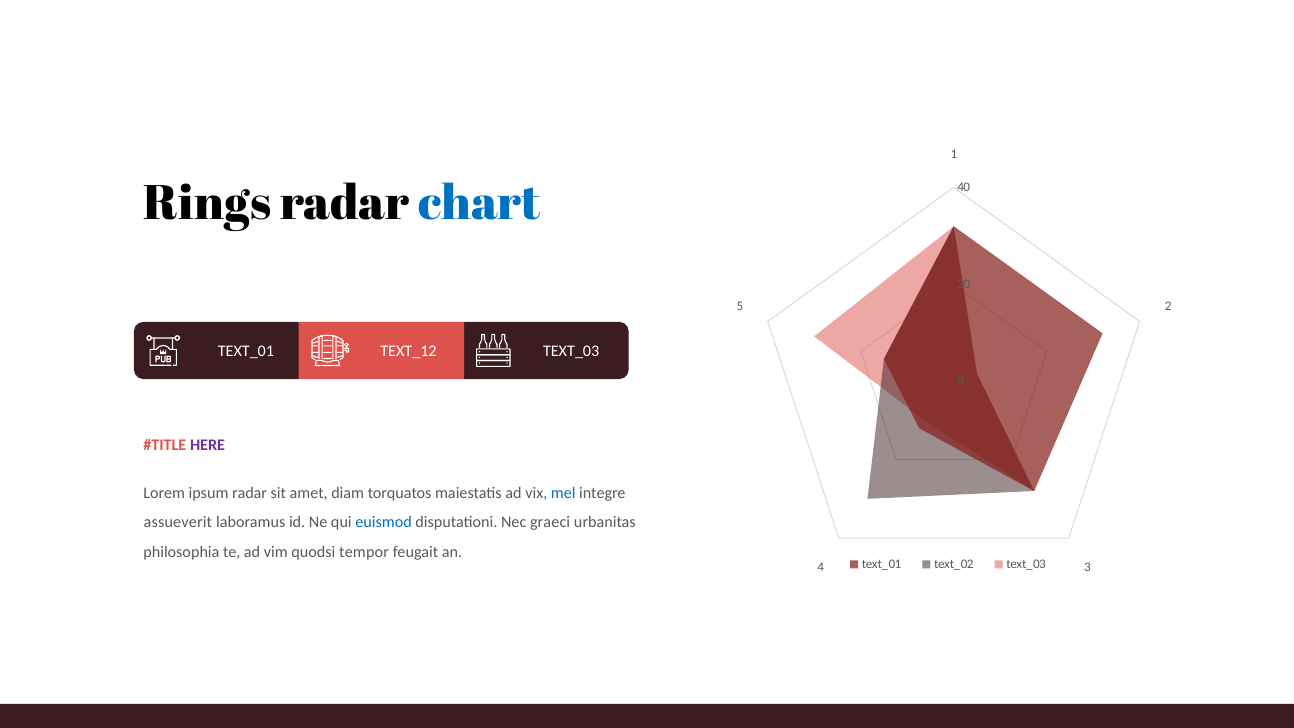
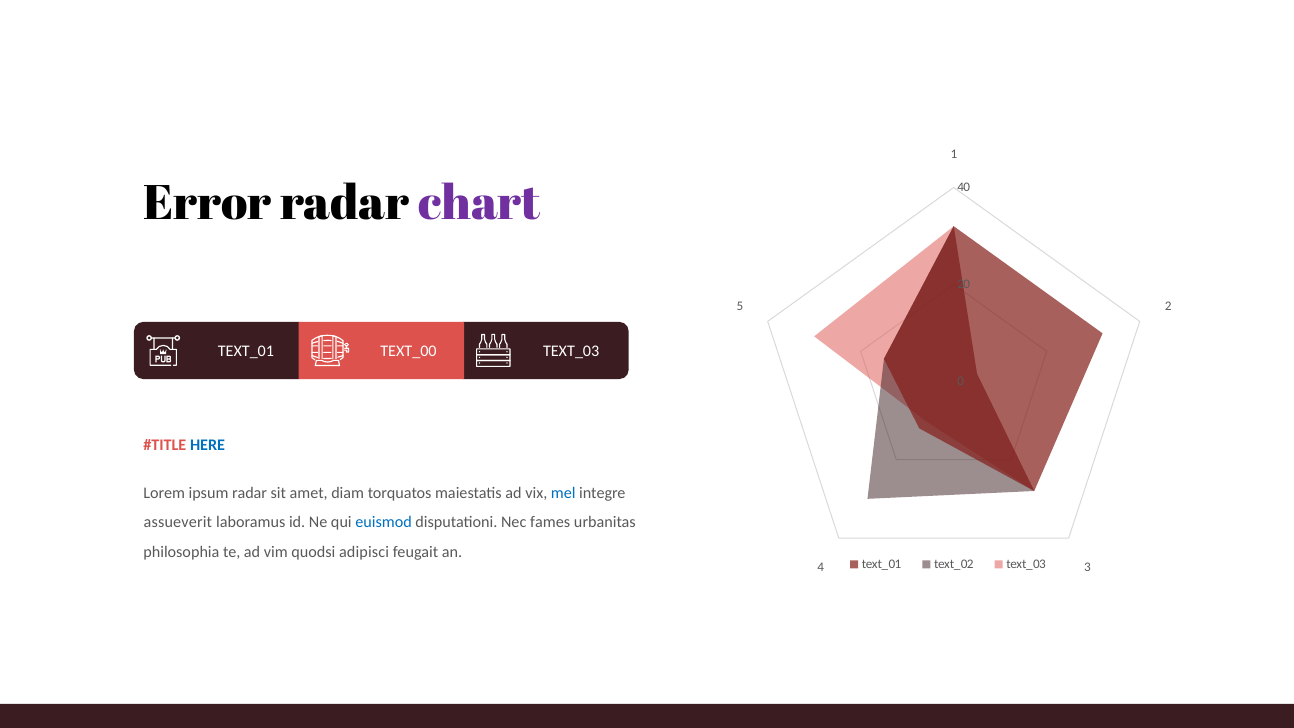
Rings: Rings -> Error (208, 204)
chart colour: blue -> purple (480, 204)
TEXT_12: TEXT_12 -> TEXT_00 (408, 351)
HERE colour: purple -> blue (208, 445)
graeci: graeci -> fames (550, 523)
tempor: tempor -> adipisci (364, 552)
